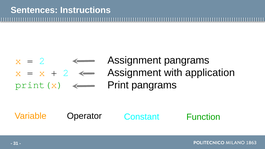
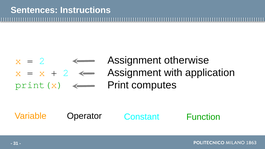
Assignment pangrams: pangrams -> otherwise (187, 60)
Print pangrams: pangrams -> computes (154, 85)
